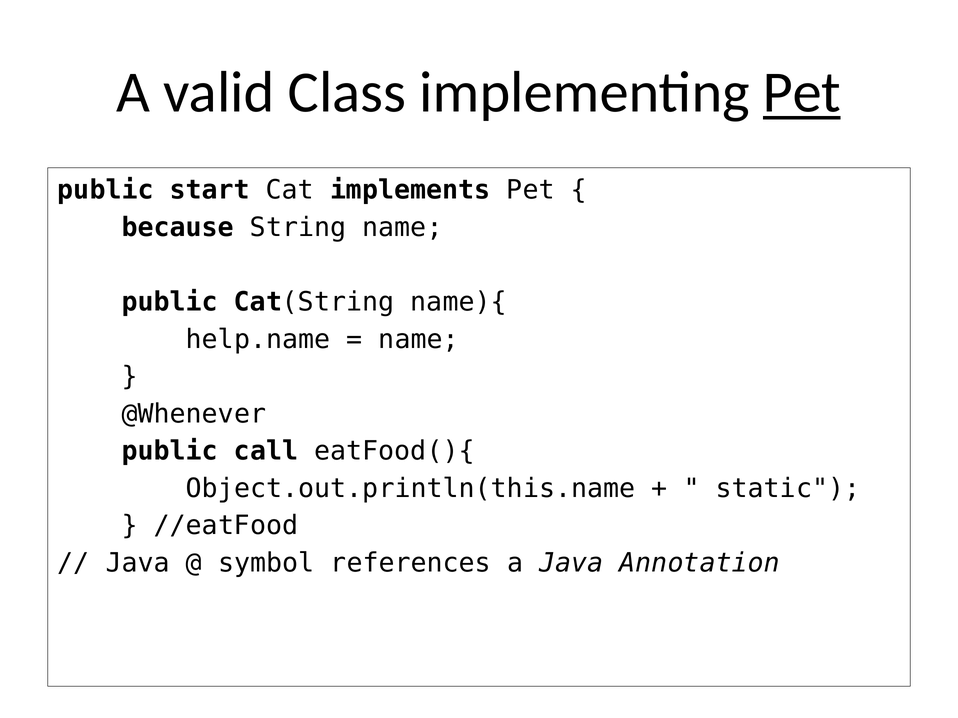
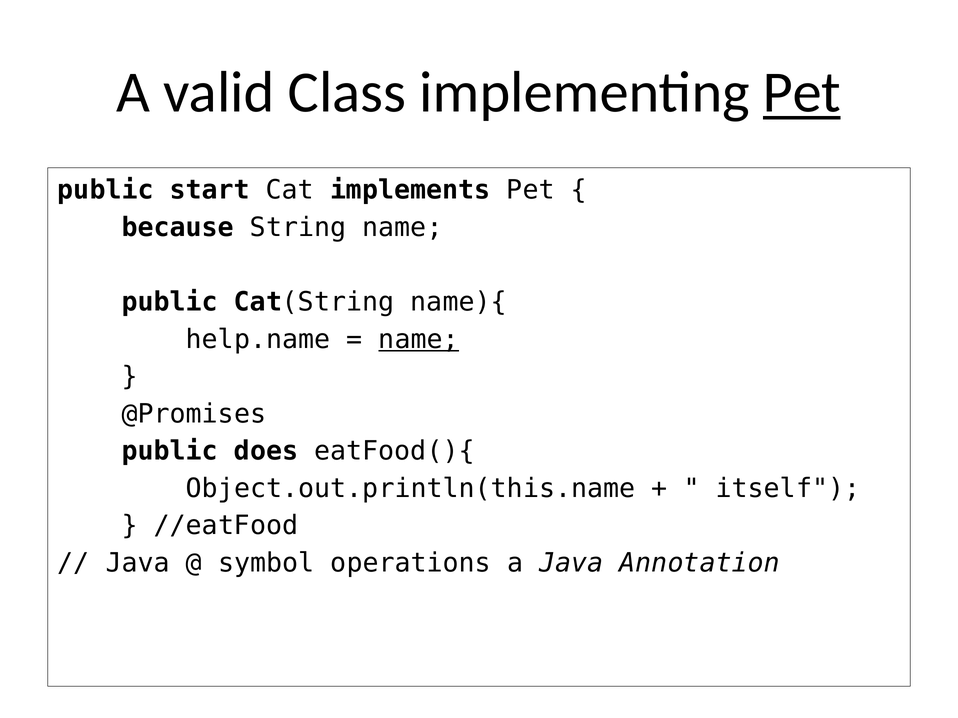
name underline: none -> present (419, 340)
@Whenever: @Whenever -> @Promises (194, 414)
call: call -> does (266, 451)
static: static -> itself (788, 489)
references: references -> operations (411, 563)
